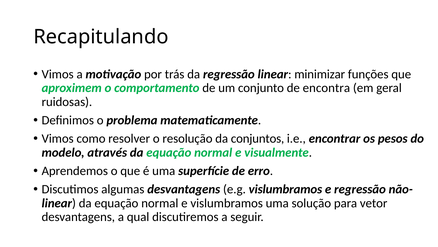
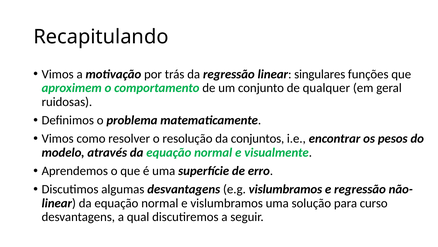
minimizar: minimizar -> singulares (320, 74)
encontra: encontra -> qualquer (326, 88)
vetor: vetor -> curso (374, 203)
